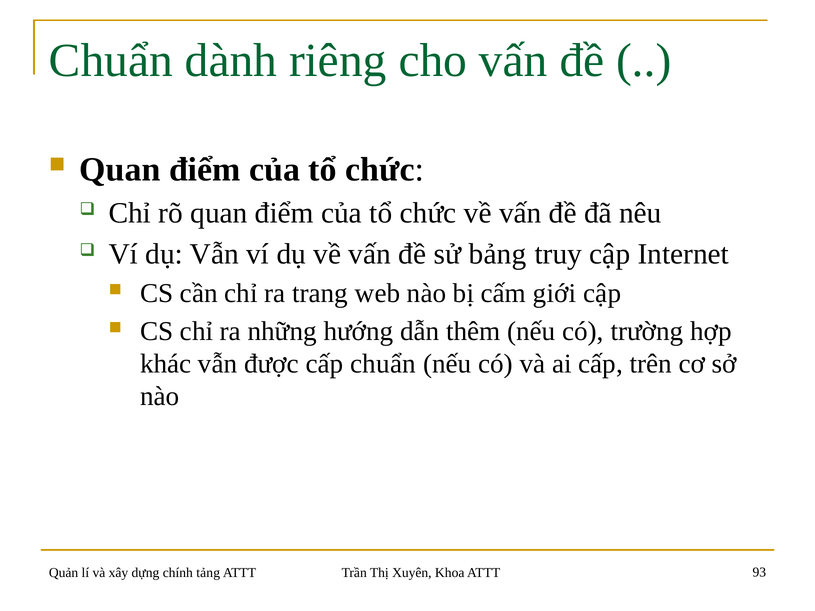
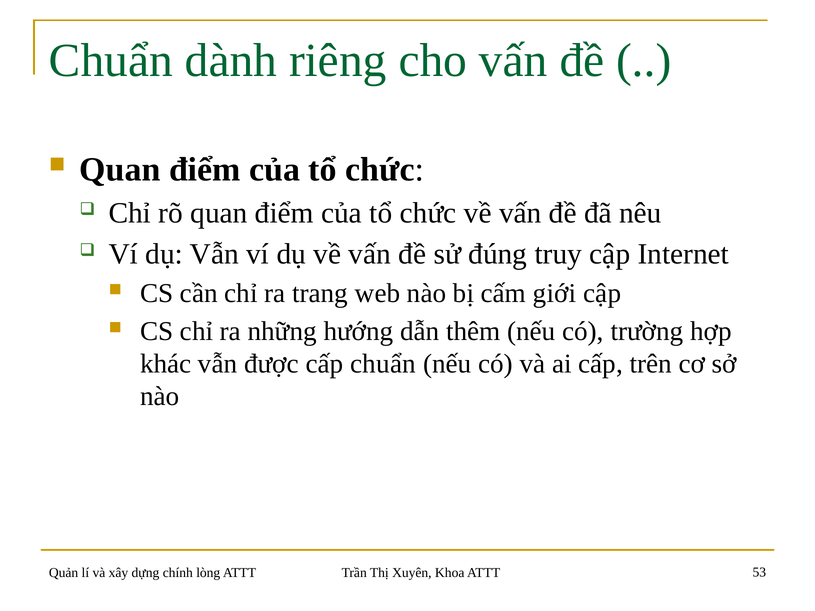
bảng: bảng -> đúng (498, 254)
tảng: tảng -> lòng (208, 573)
93: 93 -> 53 (759, 572)
